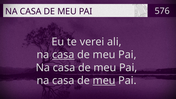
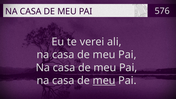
casa underline: present -> none (63, 55)
